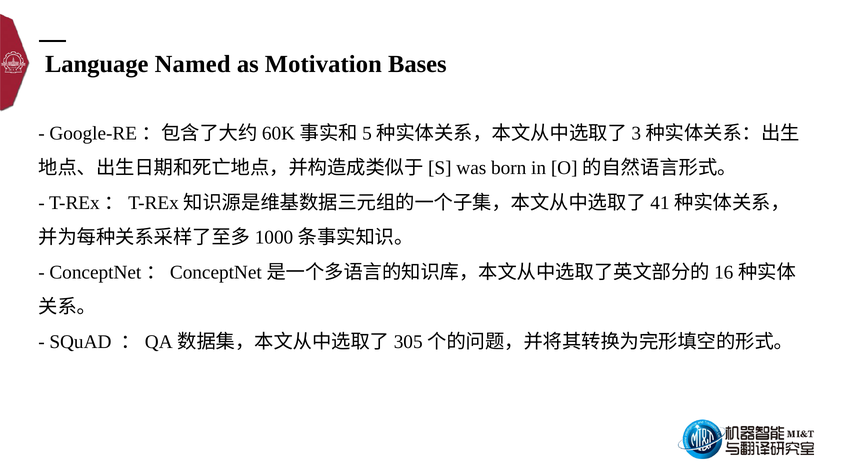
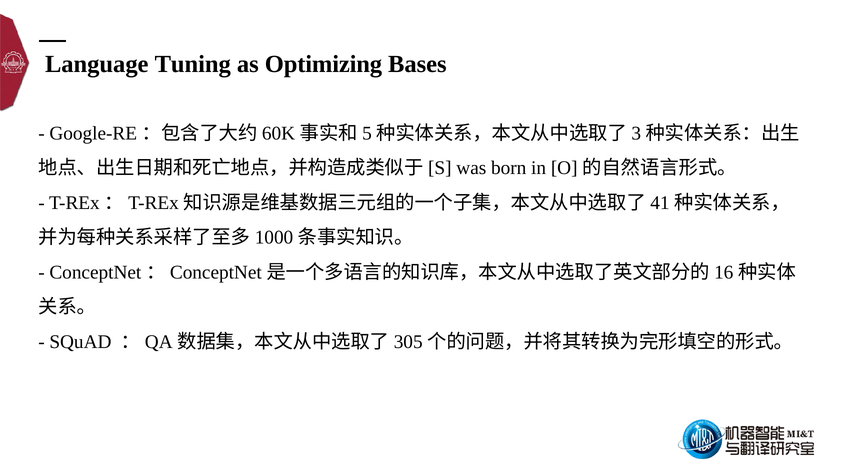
Named: Named -> Tuning (193, 64)
Motivation: Motivation -> Optimizing (323, 64)
